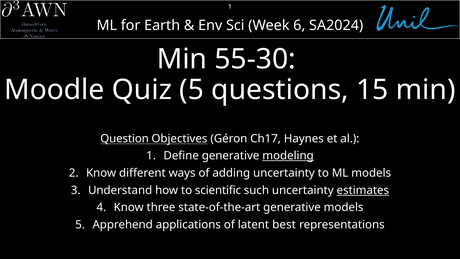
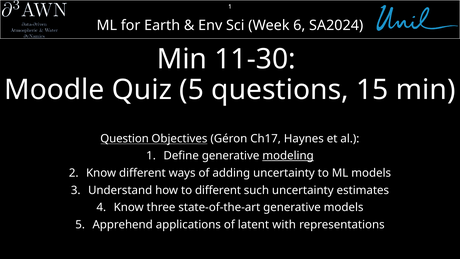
55-30: 55-30 -> 11-30 (255, 59)
to scientific: scientific -> different (218, 190)
estimates underline: present -> none (363, 190)
best: best -> with (284, 225)
